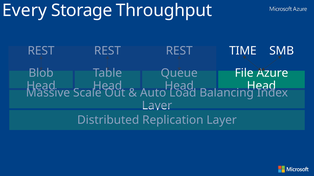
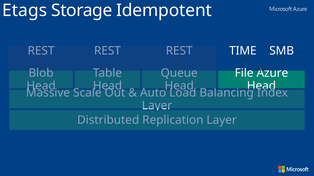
Every: Every -> Etags (25, 10)
Throughput: Throughput -> Idempotent (164, 10)
